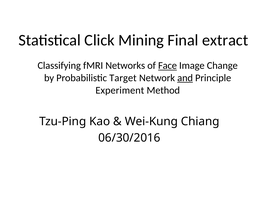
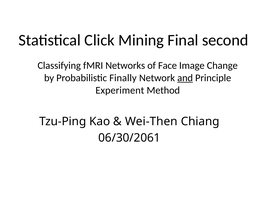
extract: extract -> second (225, 40)
Face underline: present -> none (167, 65)
Target: Target -> Finally (123, 78)
Wei-Kung: Wei-Kung -> Wei-Then (151, 121)
06/30/2016: 06/30/2016 -> 06/30/2061 (129, 137)
